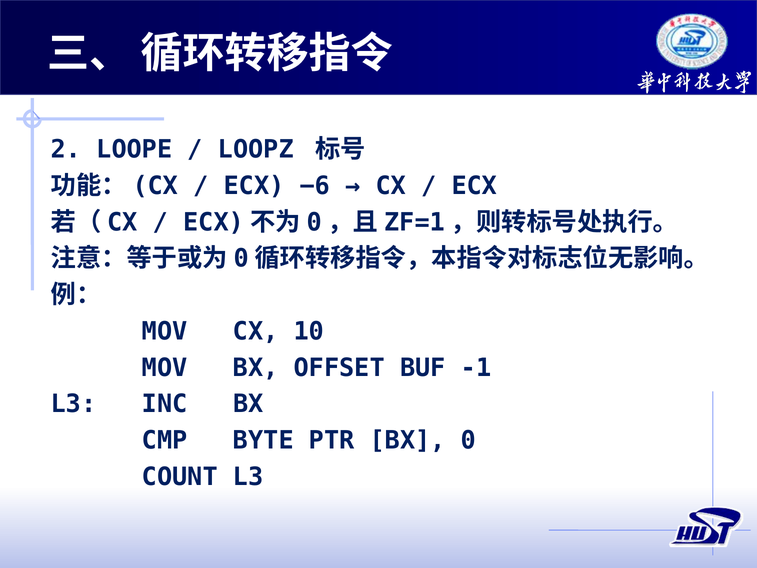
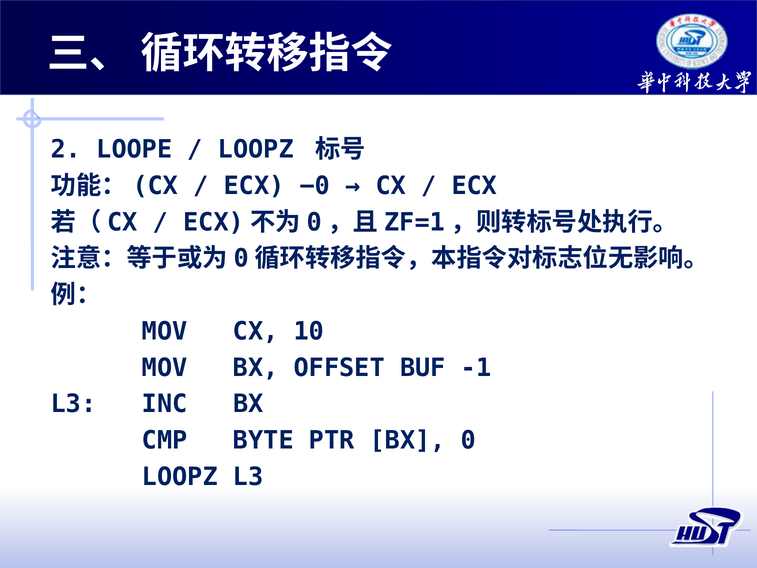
−6: −6 -> −0 (315, 186)
COUNT: COUNT -> LOOPZ (180, 477)
